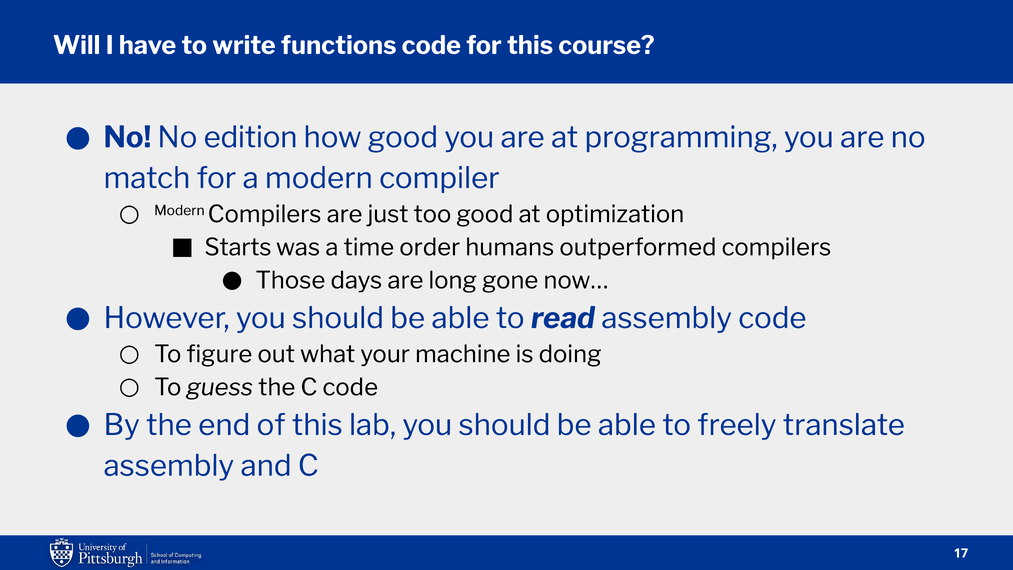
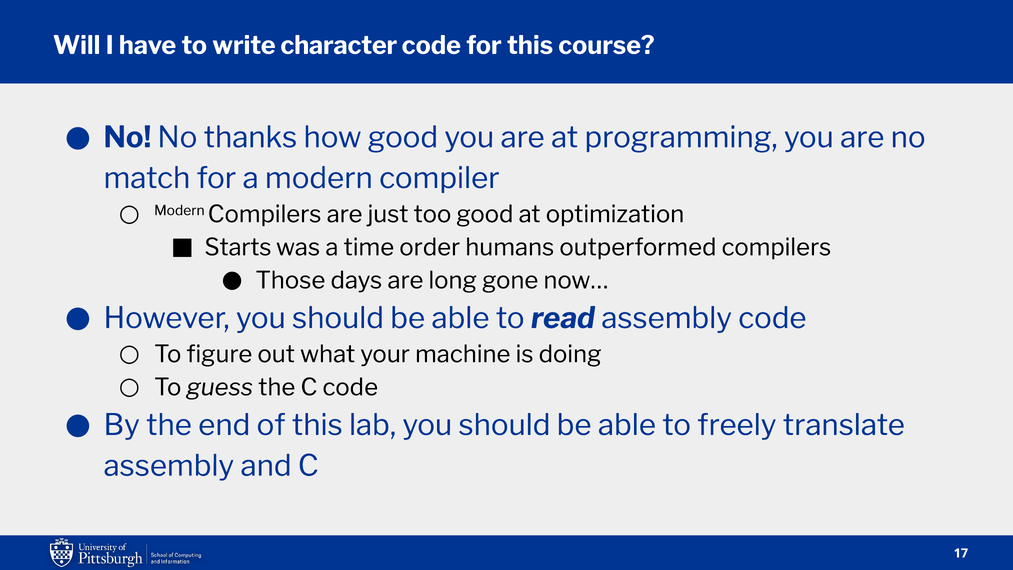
functions: functions -> character (339, 46)
edition: edition -> thanks (250, 137)
